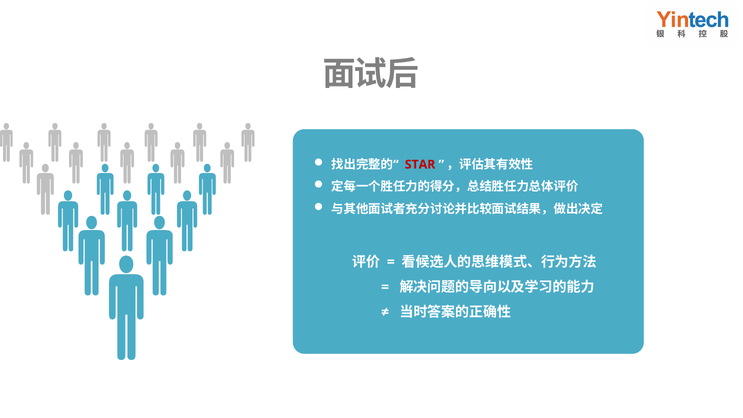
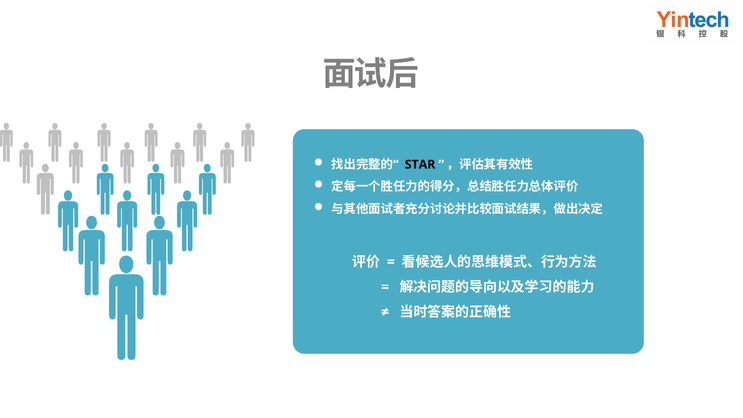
STAR colour: red -> black (420, 164)
